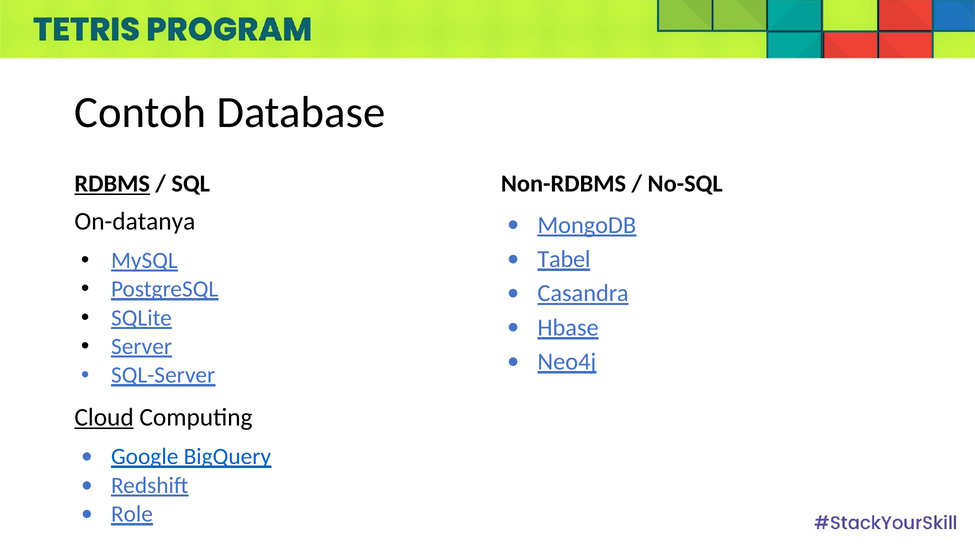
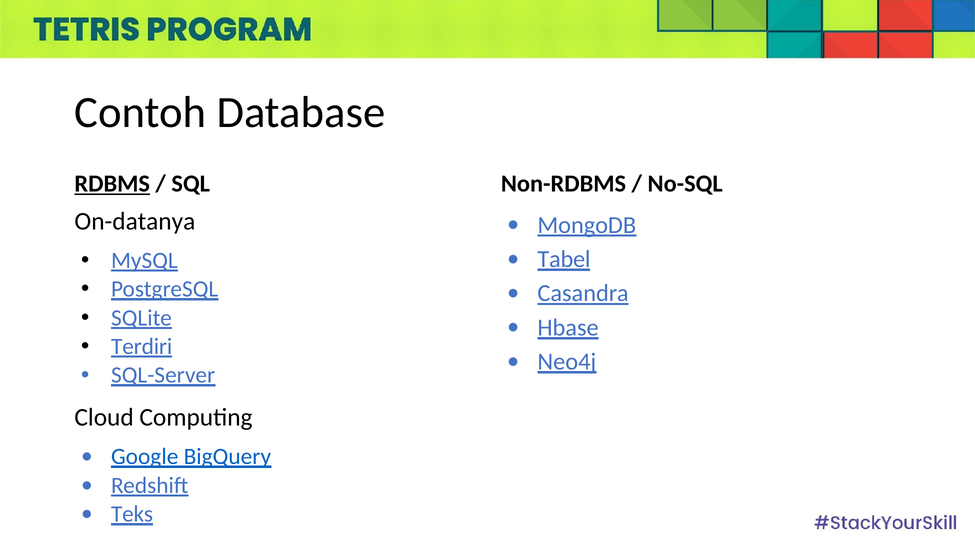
Server: Server -> Terdiri (142, 346)
Cloud underline: present -> none (104, 417)
Role: Role -> Teks (132, 514)
